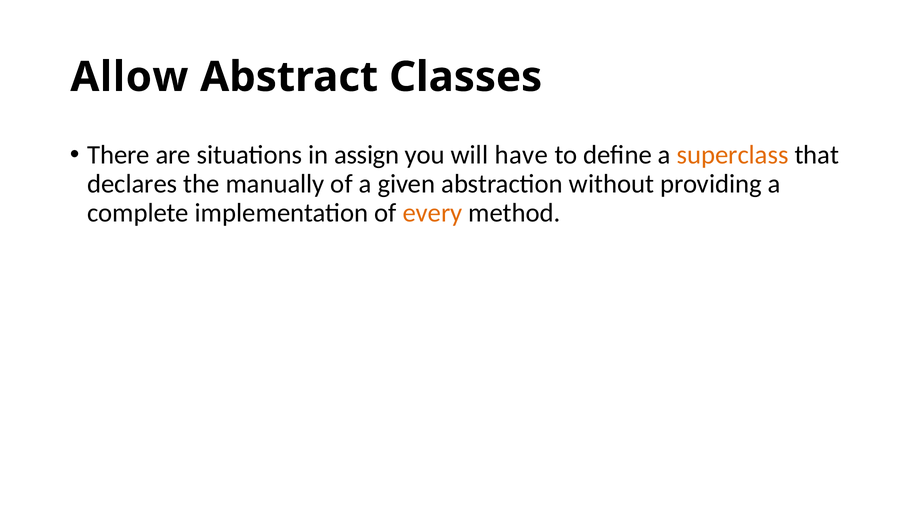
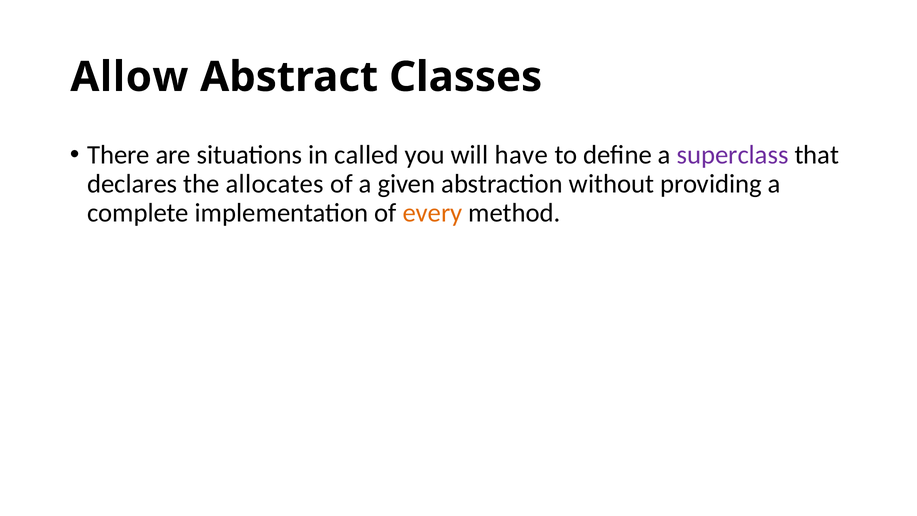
assign: assign -> called (367, 155)
superclass colour: orange -> purple (733, 155)
manually: manually -> allocates (275, 184)
